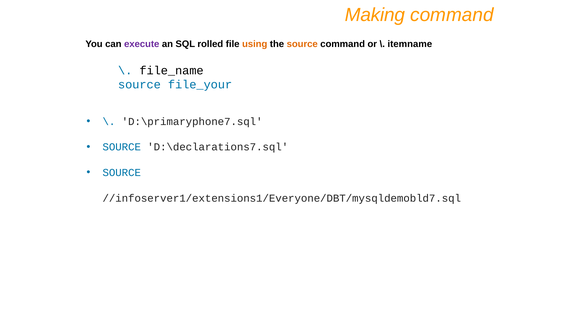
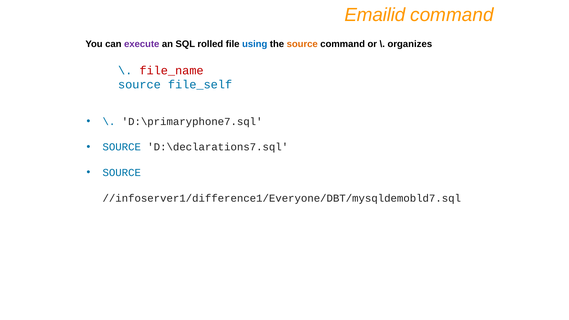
Making: Making -> Emailid (375, 15)
using colour: orange -> blue (255, 44)
itemname: itemname -> organizes (410, 44)
file_name colour: black -> red (172, 70)
file_your: file_your -> file_self (200, 85)
//infoserver1/extensions1/Everyone/DBT/mysqldemobld7.sql: //infoserver1/extensions1/Everyone/DBT/mysqldemobld7.sql -> //infoserver1/difference1/Everyone/DBT/mysqldemobld7.sql (282, 198)
